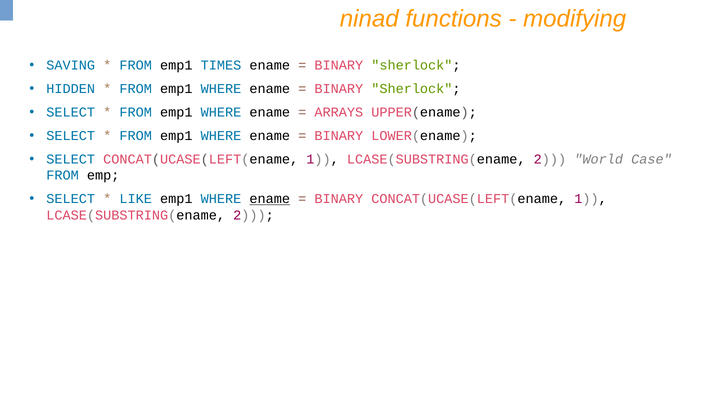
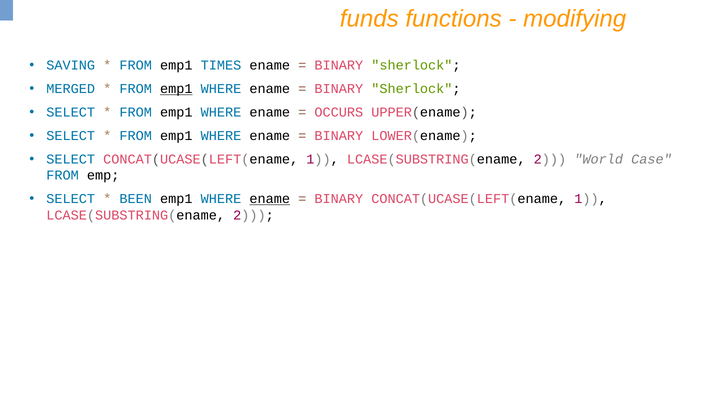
ninad: ninad -> funds (369, 19)
HIDDEN: HIDDEN -> MERGED (71, 89)
emp1 underline: none -> present (176, 89)
ARRAYS: ARRAYS -> OCCURS (339, 112)
LIKE: LIKE -> BEEN (136, 199)
